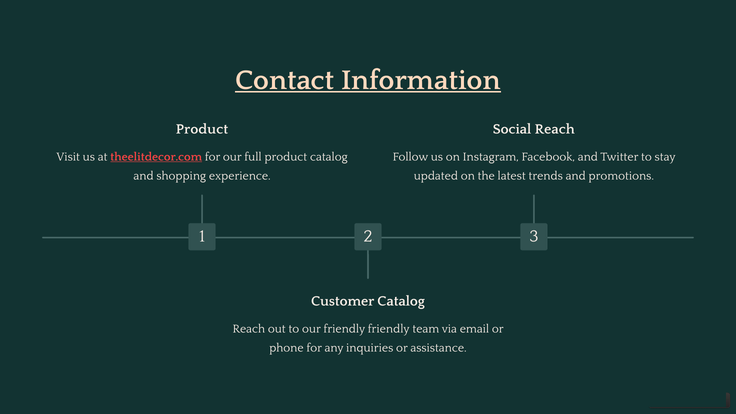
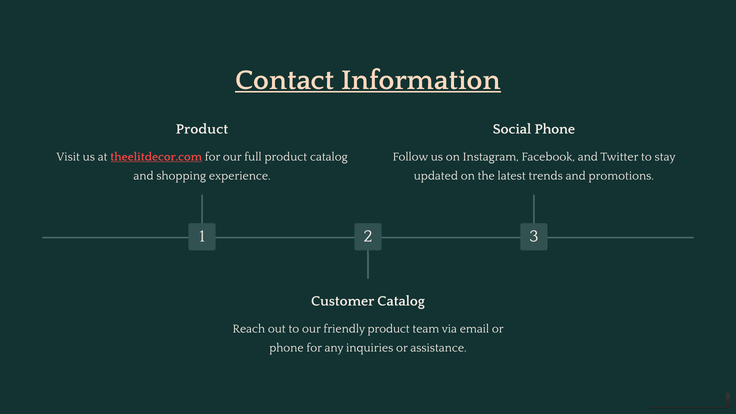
Social Reach: Reach -> Phone (555, 129)
friendly friendly: friendly -> product (389, 329)
